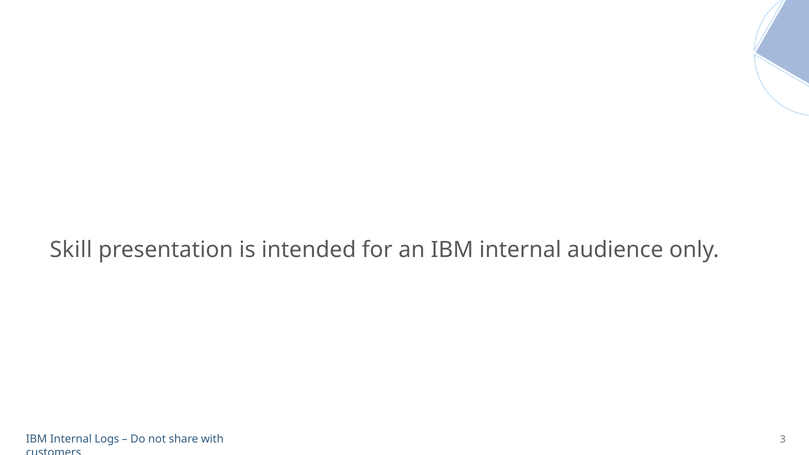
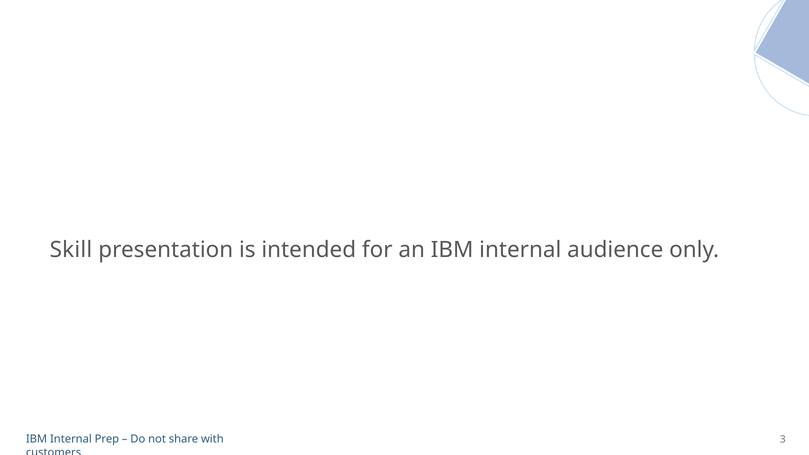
Logs: Logs -> Prep (107, 439)
